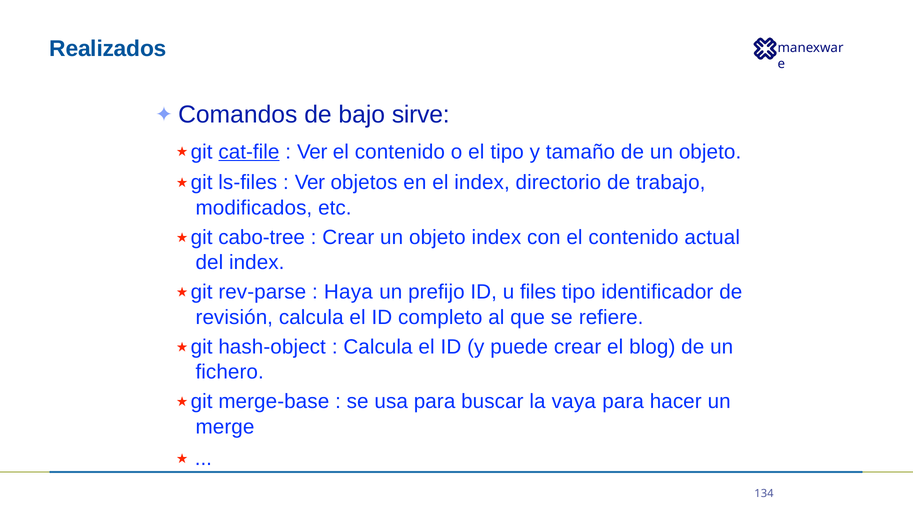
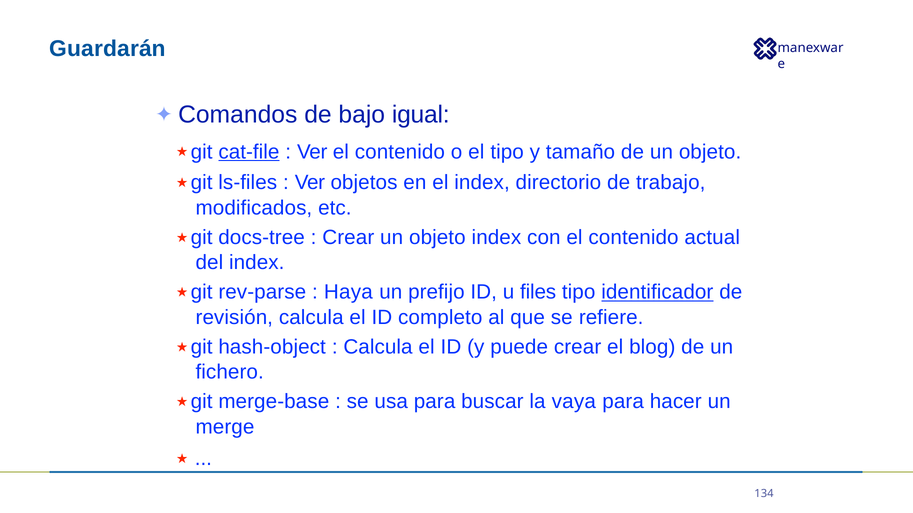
Realizados: Realizados -> Guardarán (108, 49)
sirve: sirve -> igual (421, 115)
cabo-tree: cabo-tree -> docs-tree (262, 238)
identificador underline: none -> present (657, 292)
